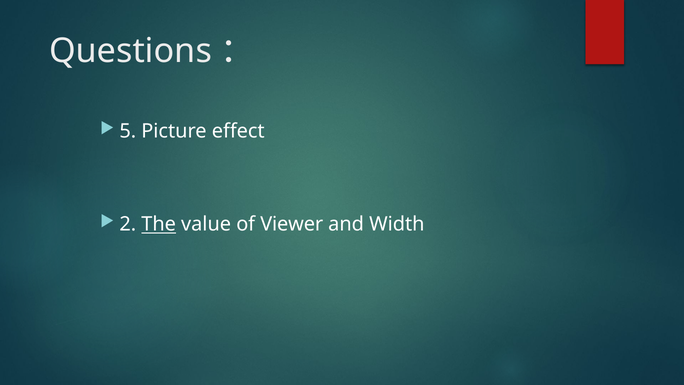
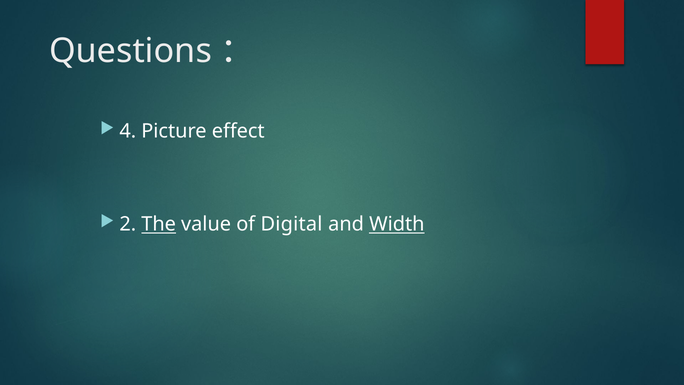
5: 5 -> 4 (128, 131)
Viewer: Viewer -> Digital (292, 224)
Width underline: none -> present (397, 224)
